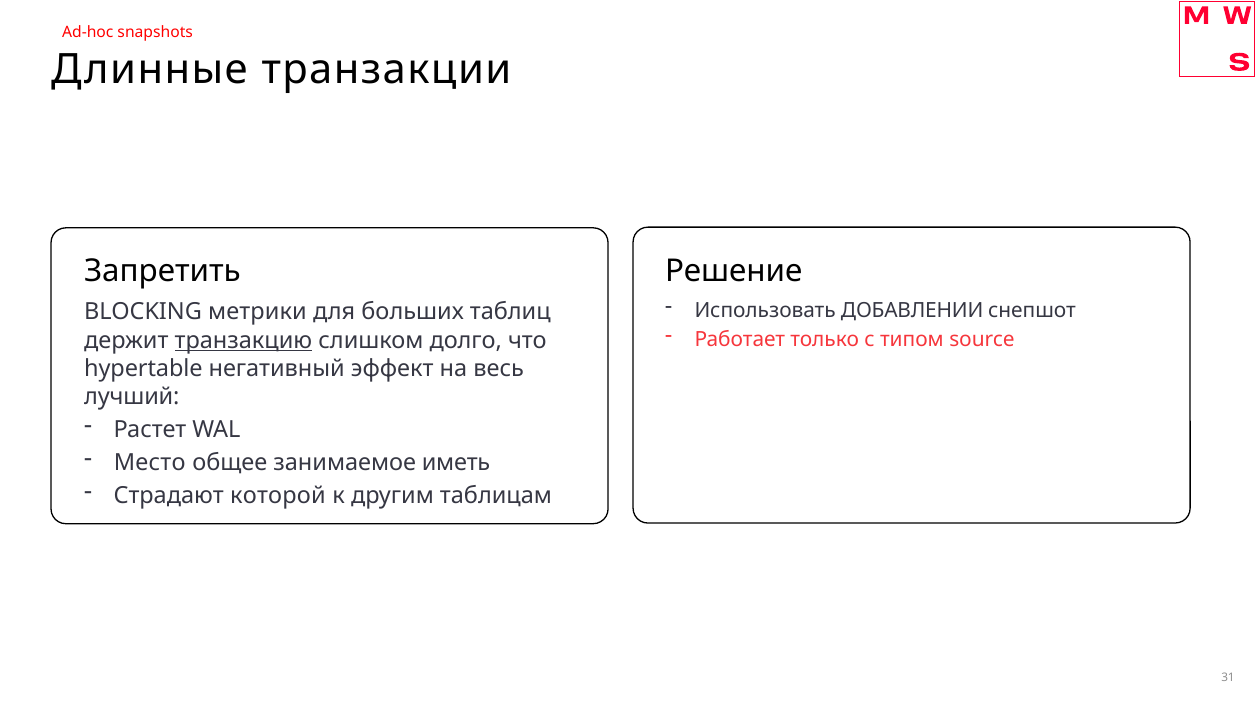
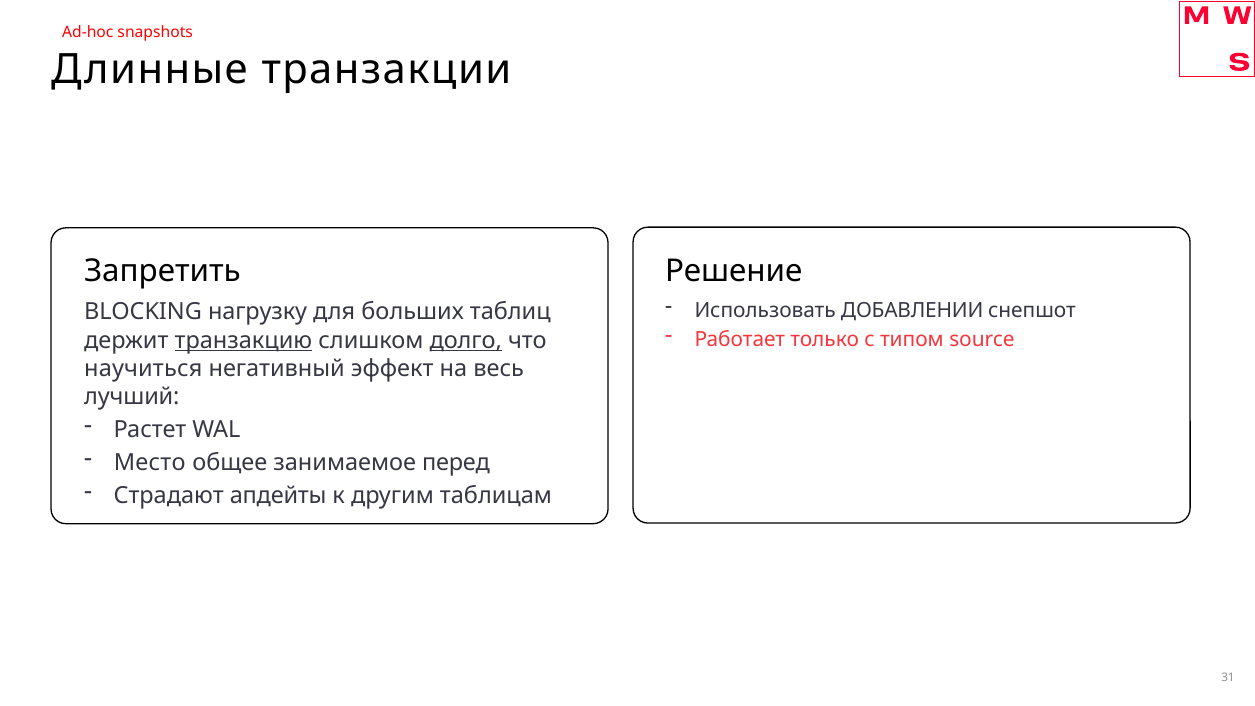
метрики: метрики -> нагрузку (258, 312)
долго underline: none -> present (466, 340)
hypertable: hypertable -> научиться (143, 368)
иметь: иметь -> перед (456, 463)
которой: которой -> апдейты (278, 496)
